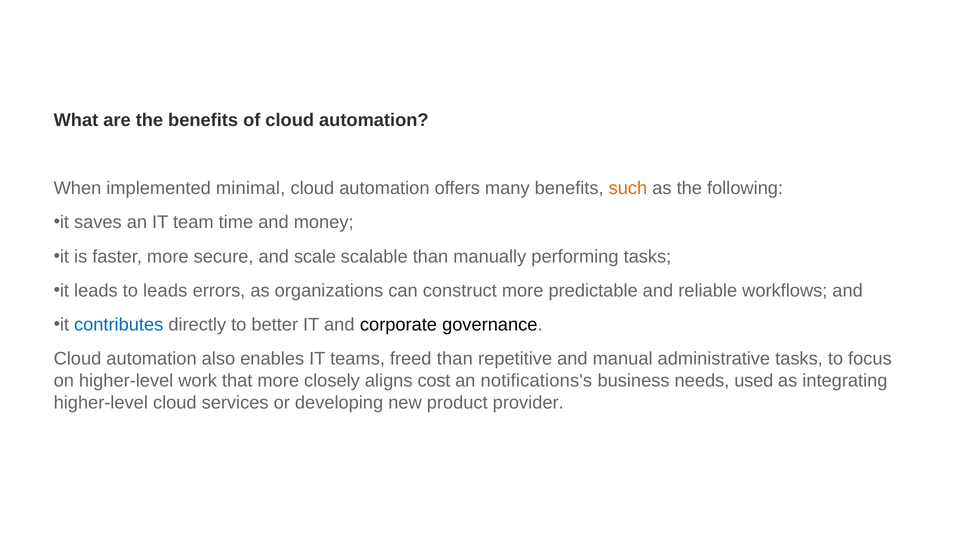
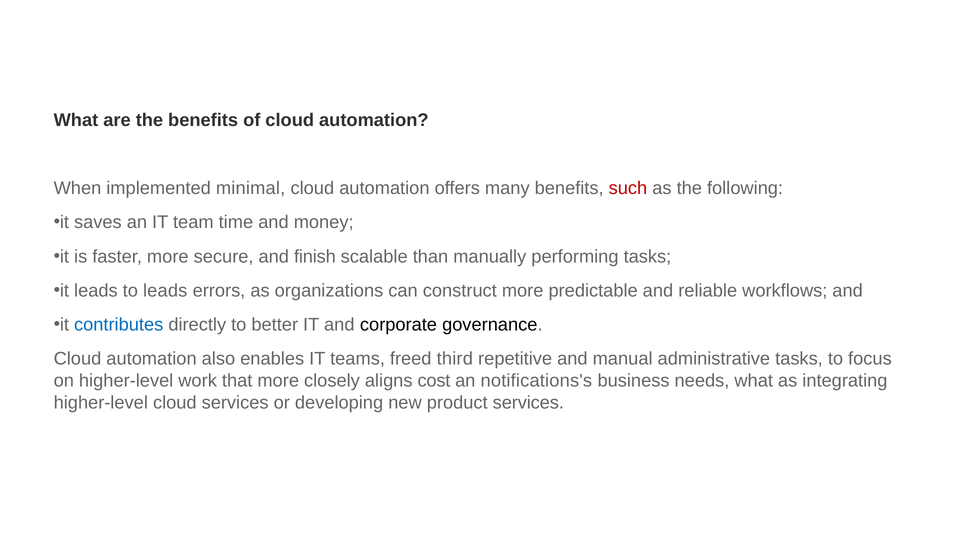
such colour: orange -> red (628, 188)
scale: scale -> finish (315, 256)
freed than: than -> third (455, 359)
needs used: used -> what (754, 381)
product provider: provider -> services (528, 403)
